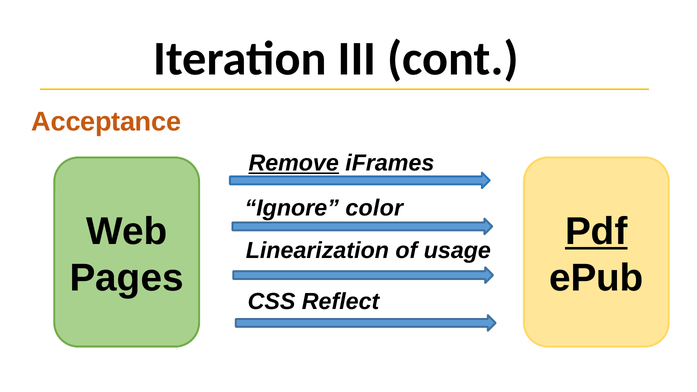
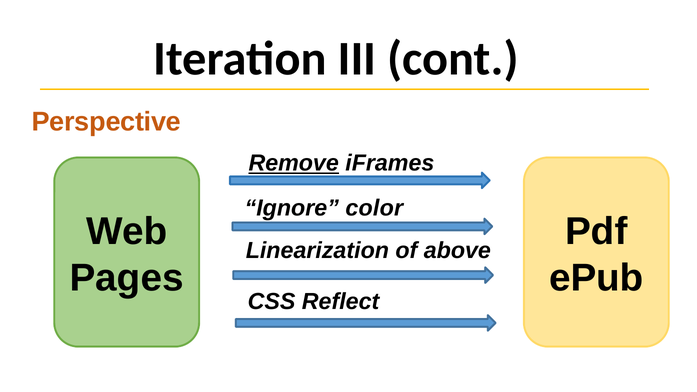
Acceptance: Acceptance -> Perspective (106, 122)
Pdf underline: present -> none (596, 232)
usage: usage -> above (457, 251)
